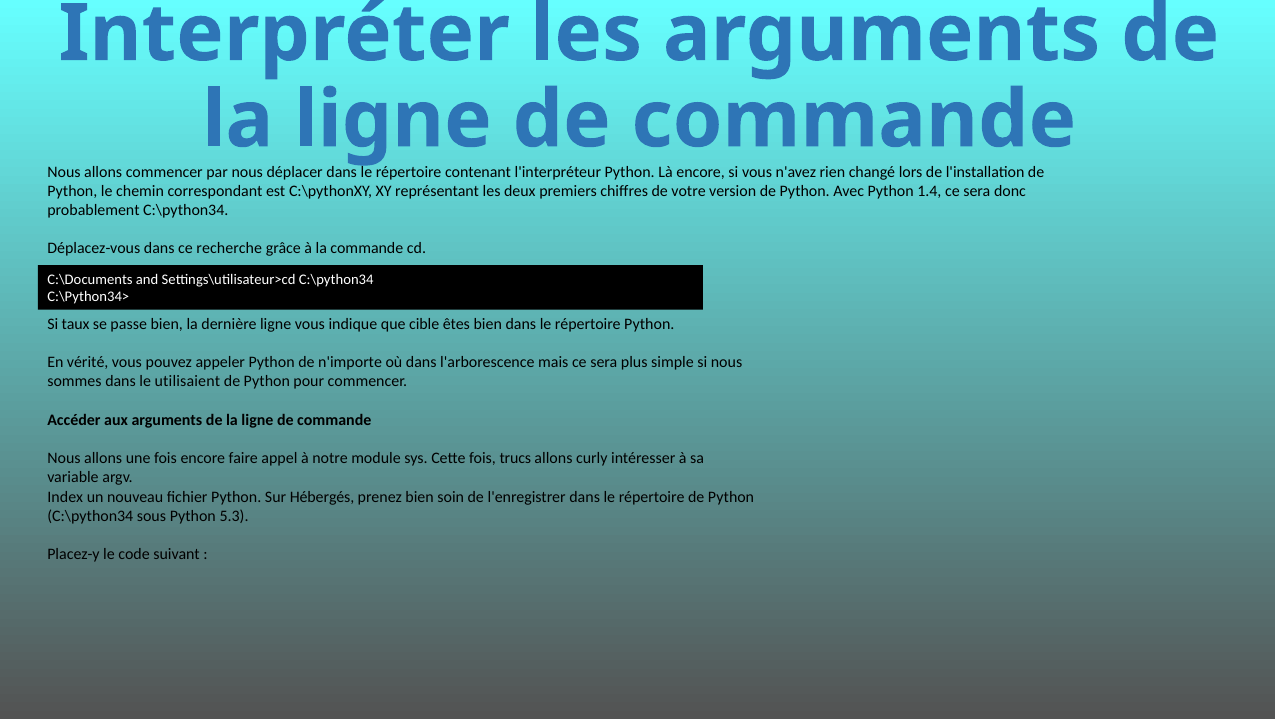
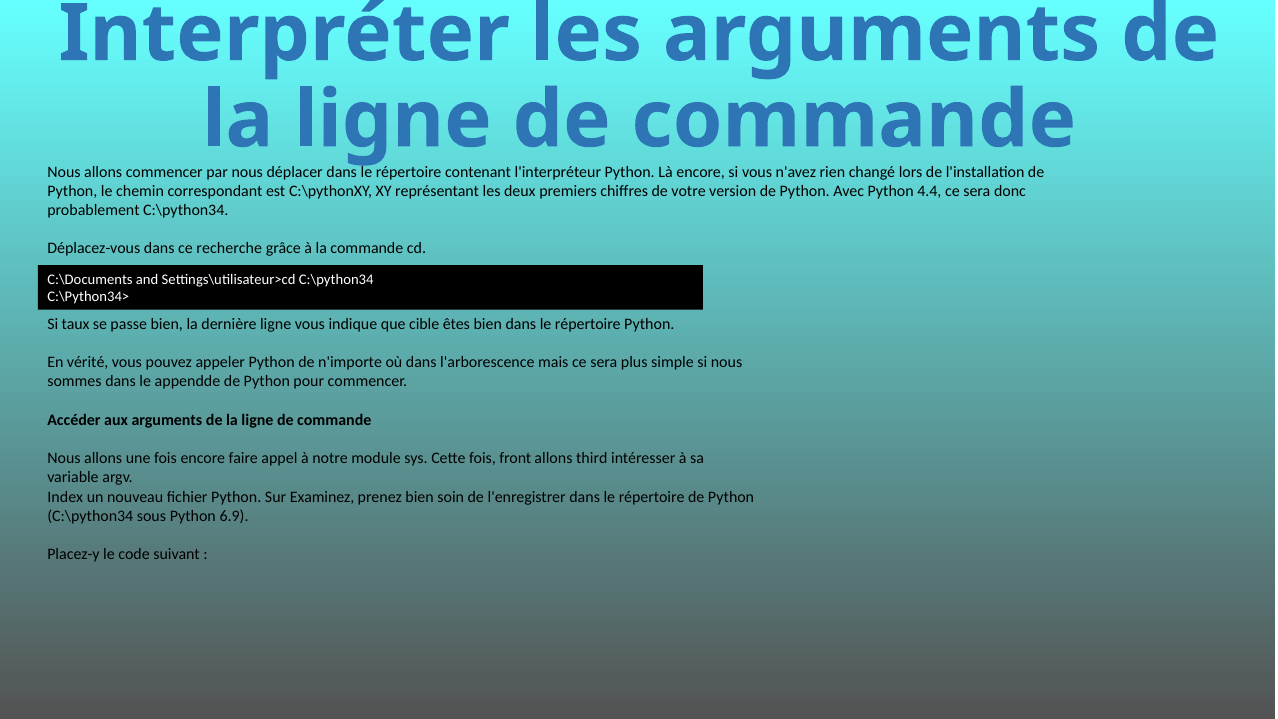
1.4: 1.4 -> 4.4 (929, 191)
utilisaient: utilisaient -> appendde (187, 382)
trucs: trucs -> front (515, 458)
curly: curly -> third (592, 458)
Hébergés: Hébergés -> Examinez (322, 497)
5.3: 5.3 -> 6.9 (234, 516)
